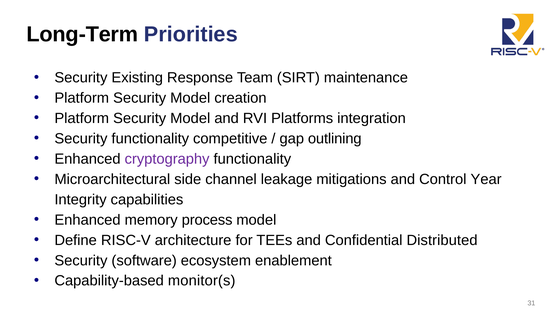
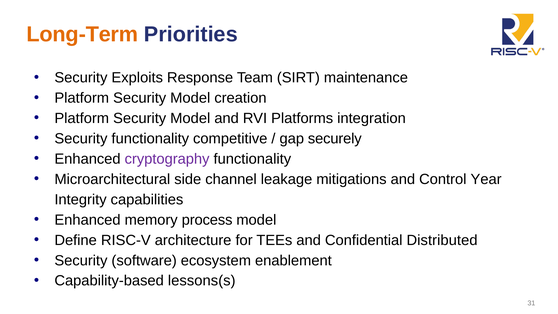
Long-Term colour: black -> orange (82, 34)
Existing: Existing -> Exploits (137, 78)
outlining: outlining -> securely (335, 139)
monitor(s: monitor(s -> lessons(s (202, 281)
